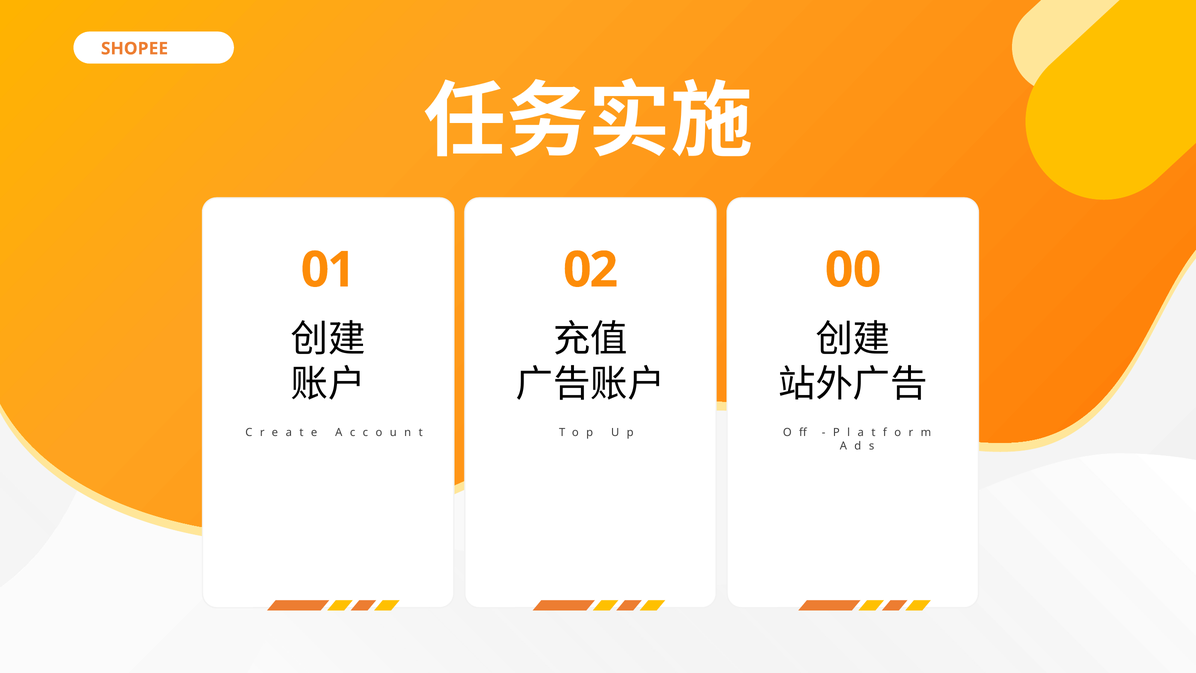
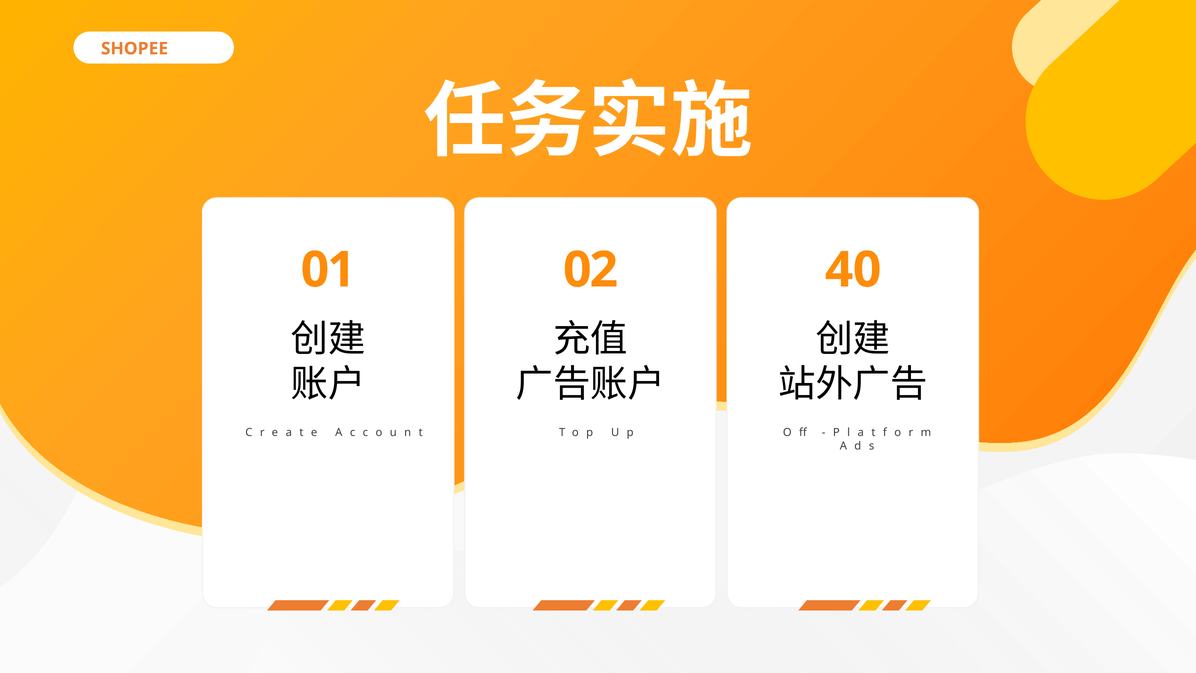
00: 00 -> 40 (853, 270)
